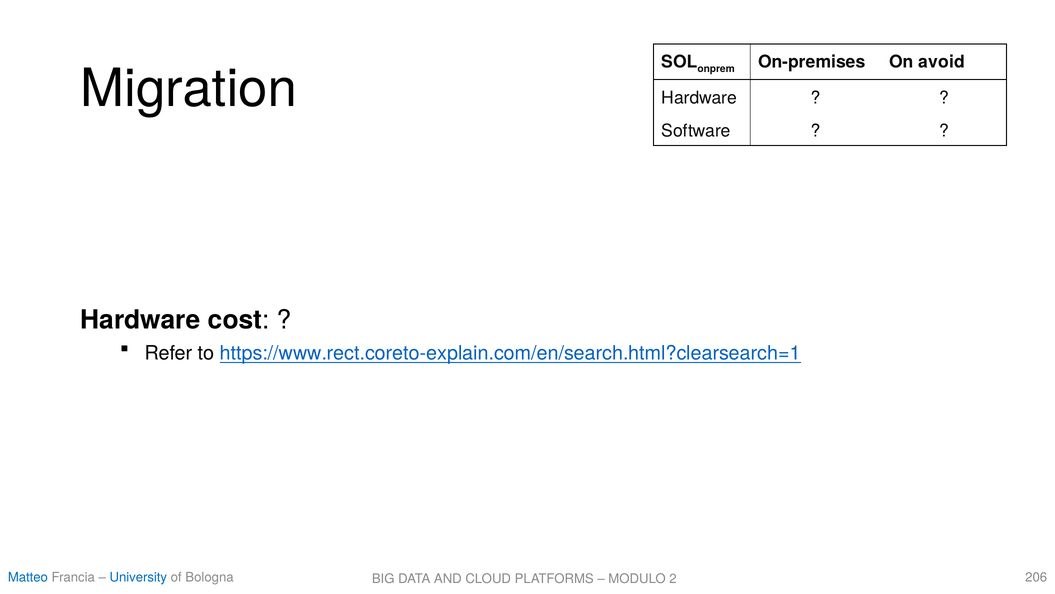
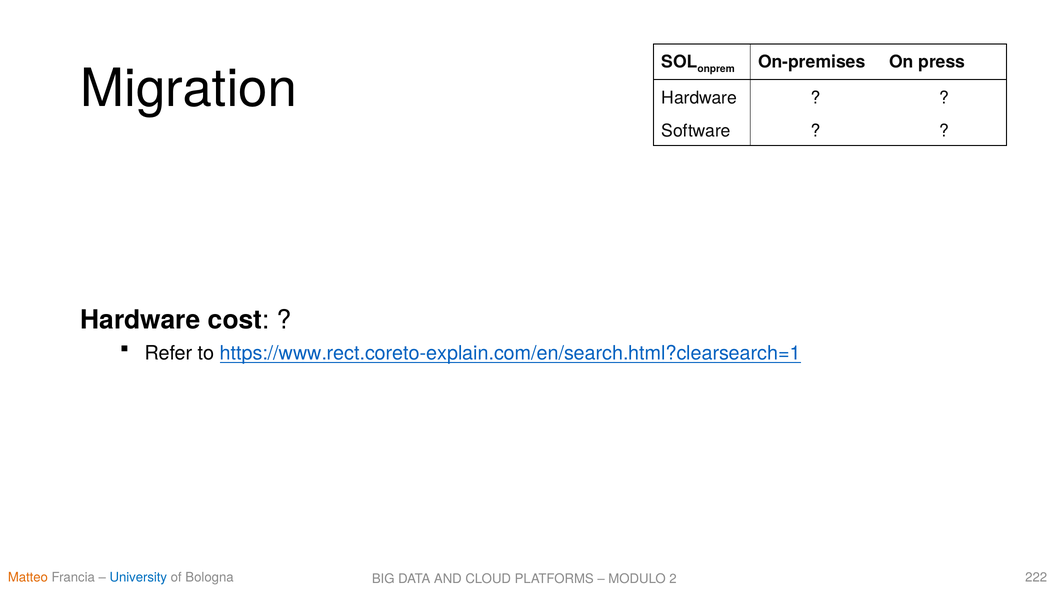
avoid: avoid -> press (942, 62)
Matteo colour: blue -> orange (28, 577)
206: 206 -> 222 (1036, 577)
